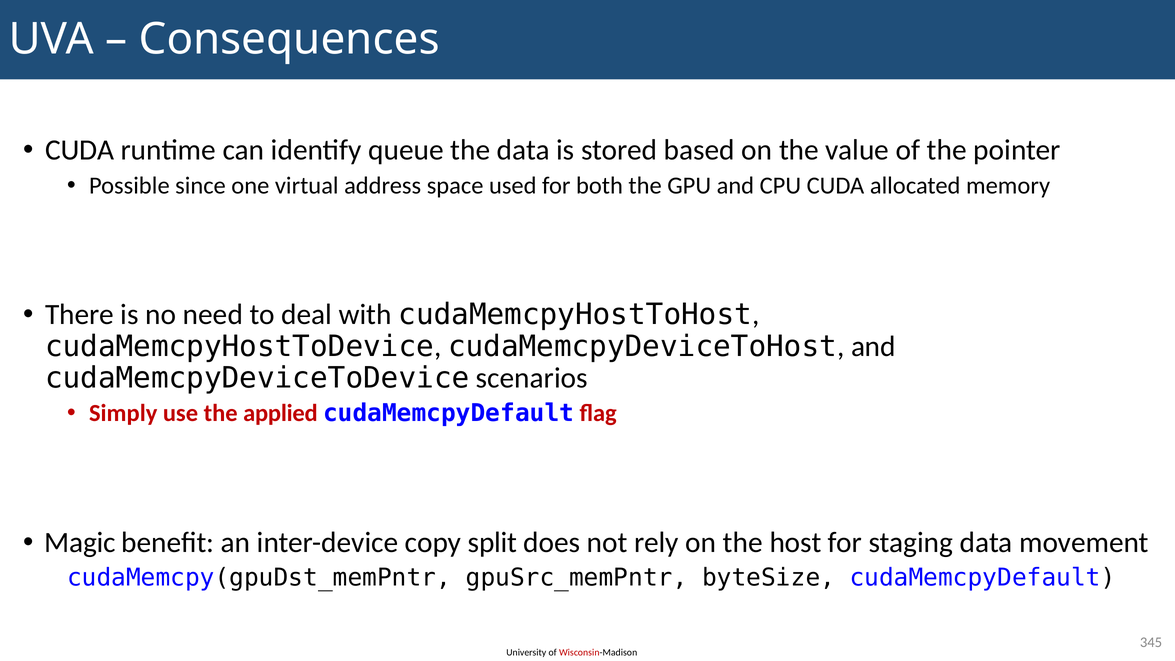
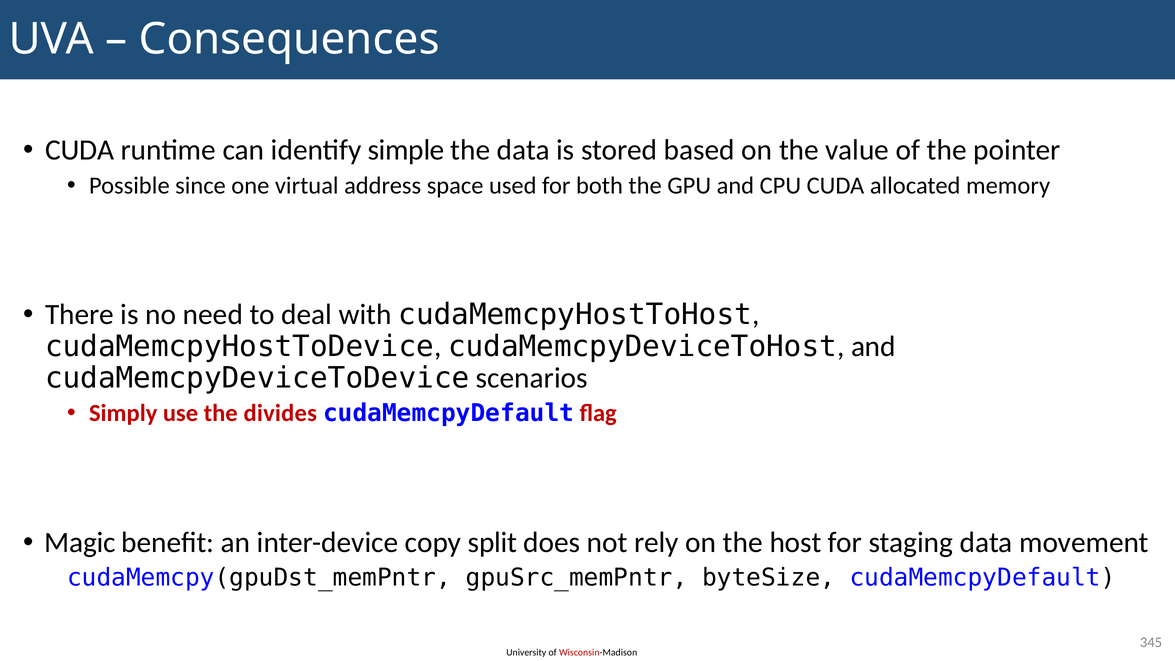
queue: queue -> simple (406, 150)
applied: applied -> divides (280, 413)
